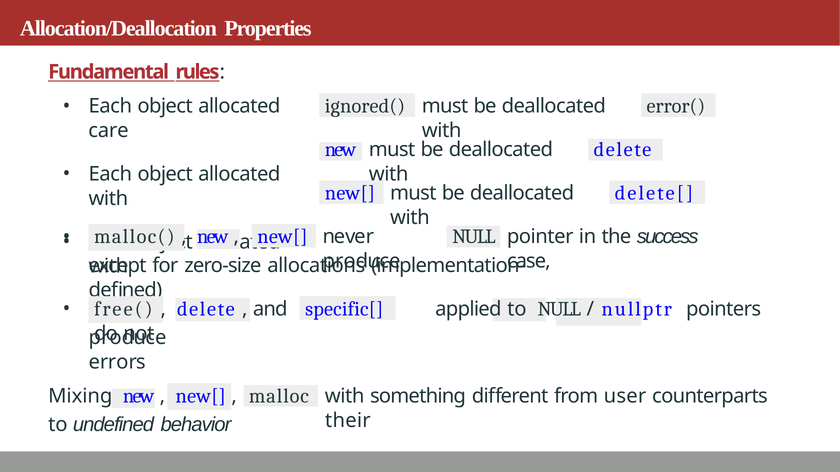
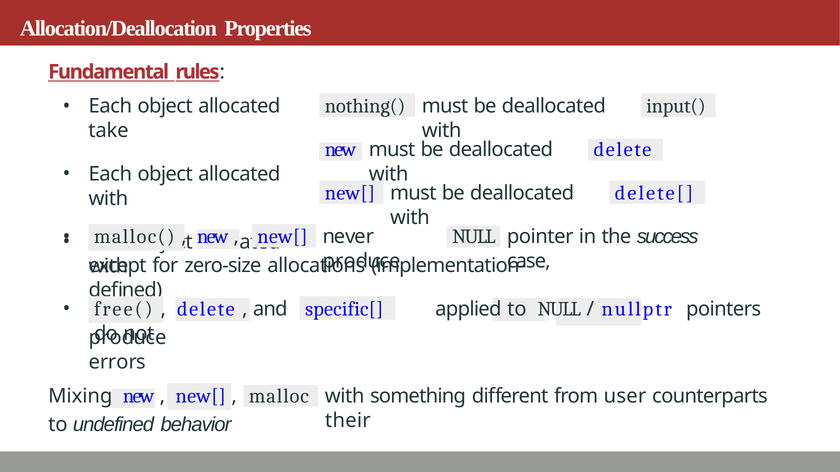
ignored(: ignored( -> nothing( (365, 106)
error(: error( -> input( (676, 106)
care: care -> take (108, 131)
